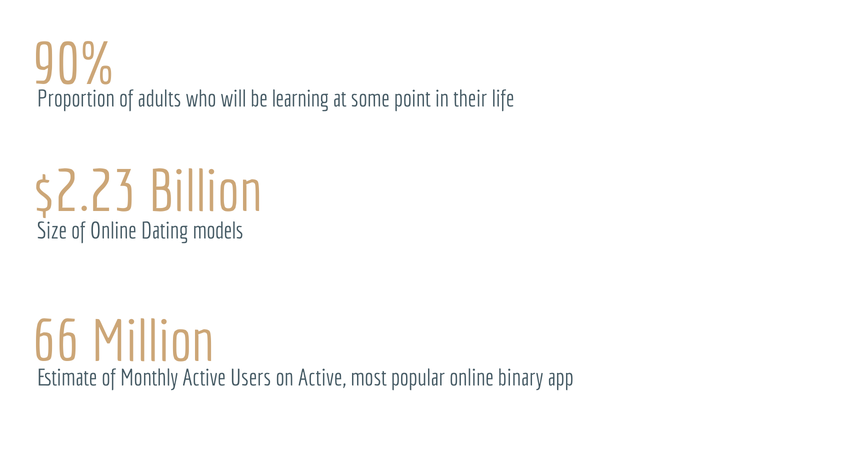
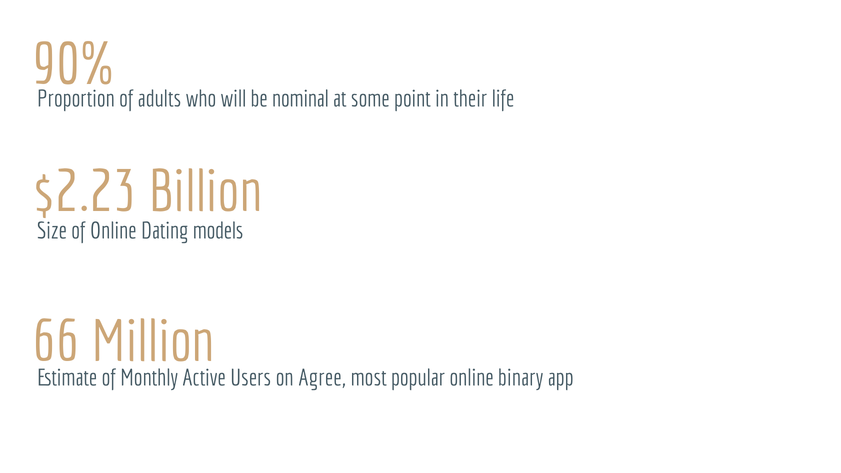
learning: learning -> nominal (300, 99)
on Active: Active -> Agree (322, 378)
